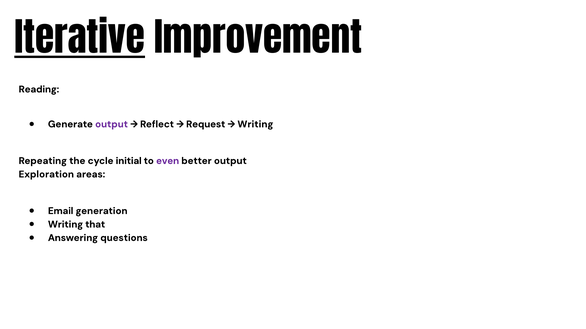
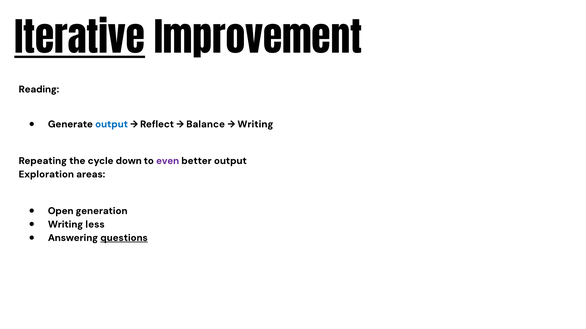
output colour: purple -> blue (112, 124)
Request: Request -> Balance (206, 124)
initial: initial -> down (129, 161)
Email: Email -> Open (61, 211)
that: that -> less (95, 225)
questions underline: none -> present (124, 238)
